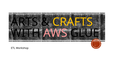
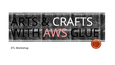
CRAFTS colour: yellow -> white (73, 22)
